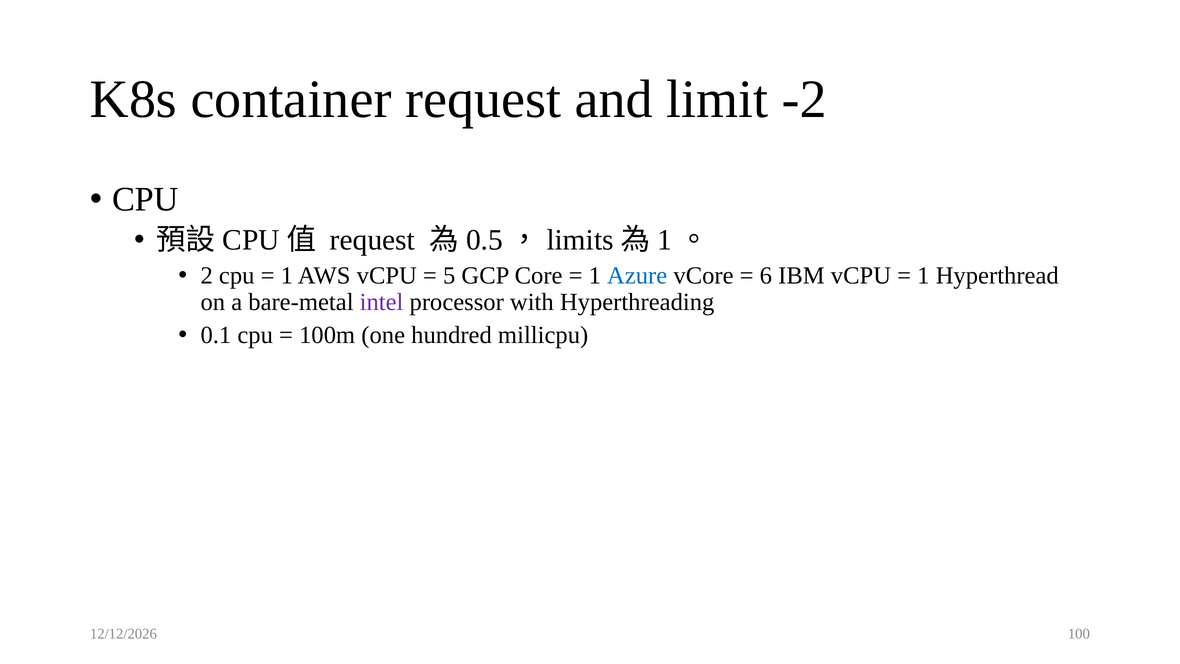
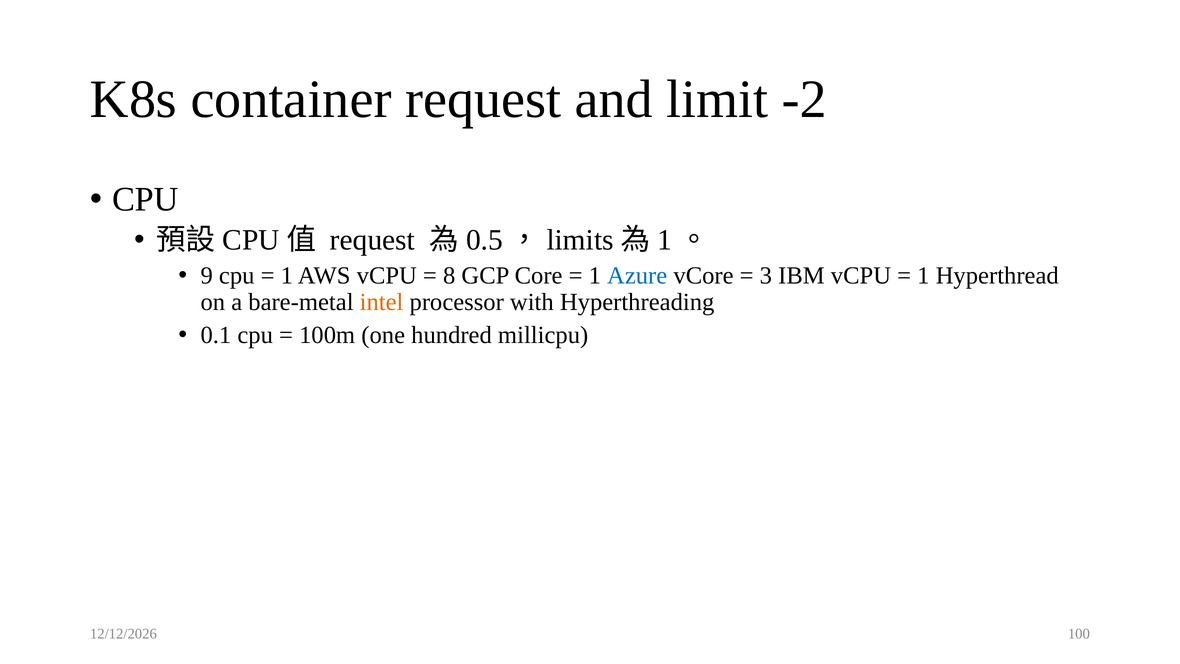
2: 2 -> 9 (207, 275)
5: 5 -> 8 (449, 275)
6: 6 -> 3 (766, 275)
intel colour: purple -> orange (382, 302)
